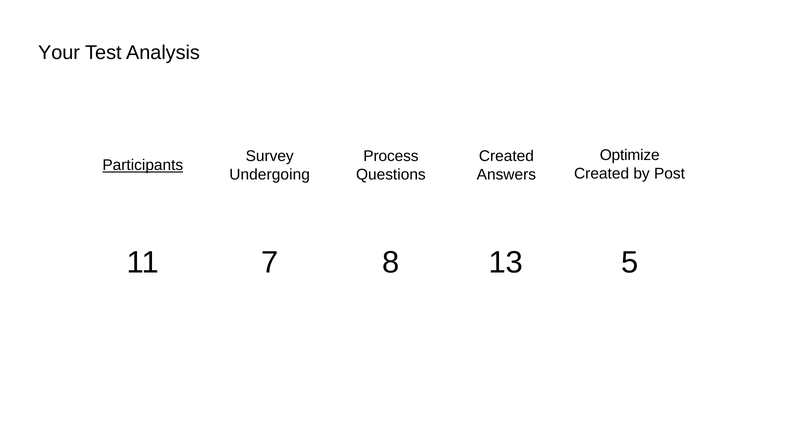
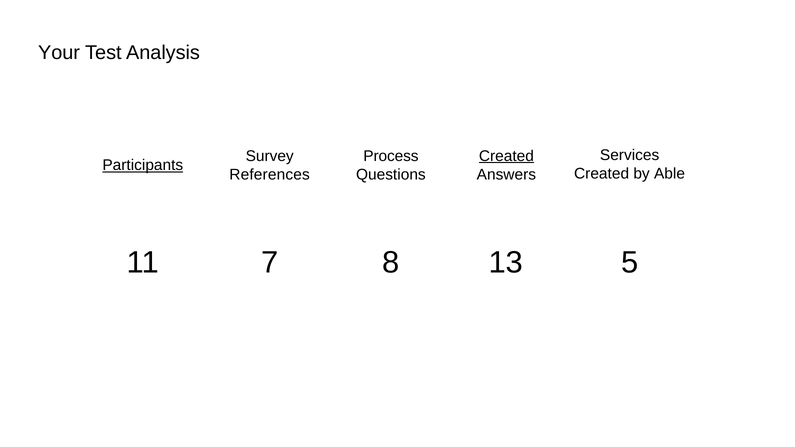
Optimize: Optimize -> Services (630, 155)
Created underline: none -> present (506, 156)
Post: Post -> Able (670, 174)
Undergoing: Undergoing -> References (270, 175)
